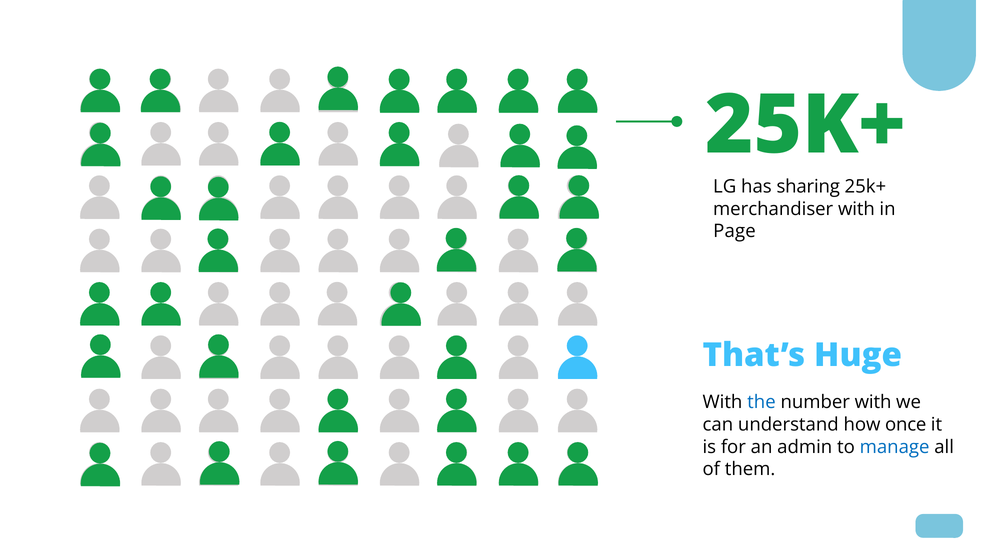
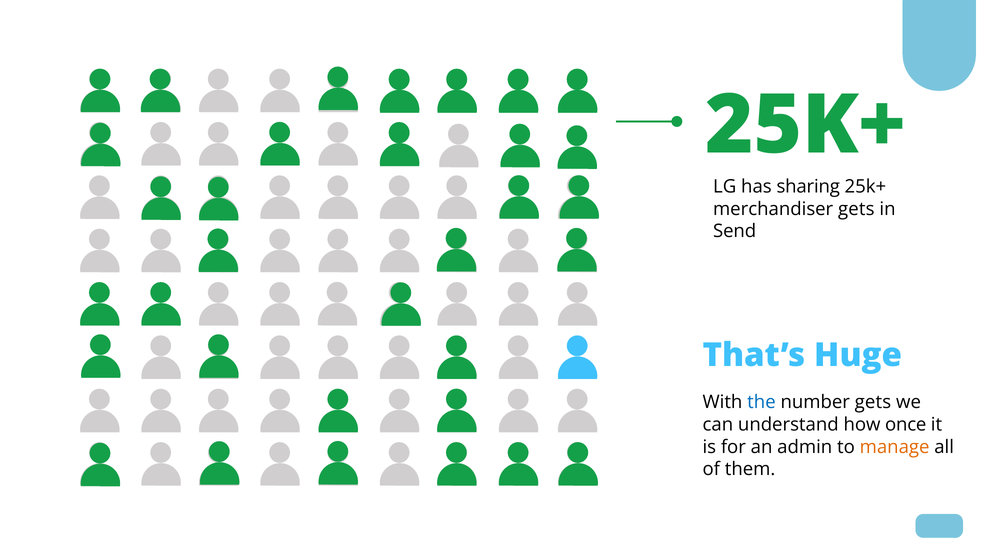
merchandiser with: with -> gets (856, 209)
Page: Page -> Send (735, 231)
number with: with -> gets (873, 402)
manage colour: blue -> orange (895, 447)
